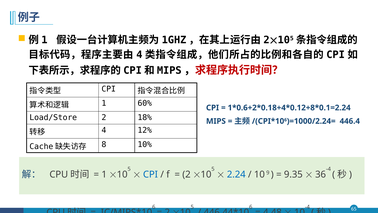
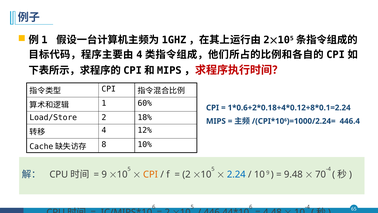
1: 1 -> 9 (104, 174)
CPI colour: blue -> orange (150, 174)
9.35: 9.35 -> 9.48 (293, 174)
36: 36 -> 70 (321, 174)
